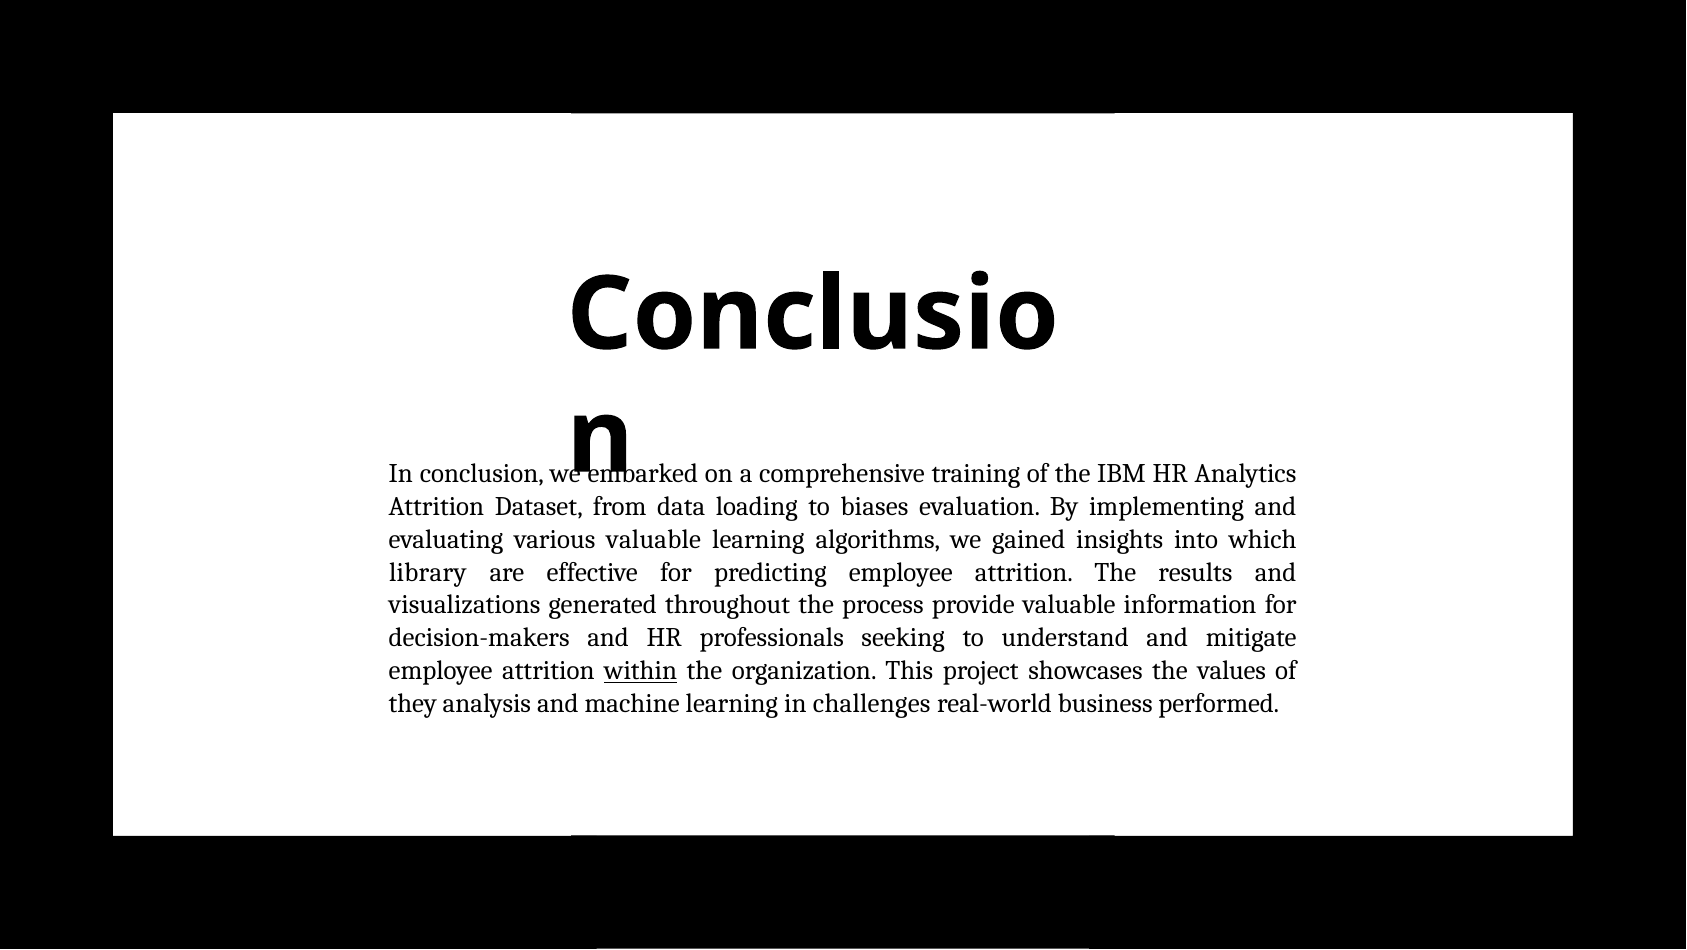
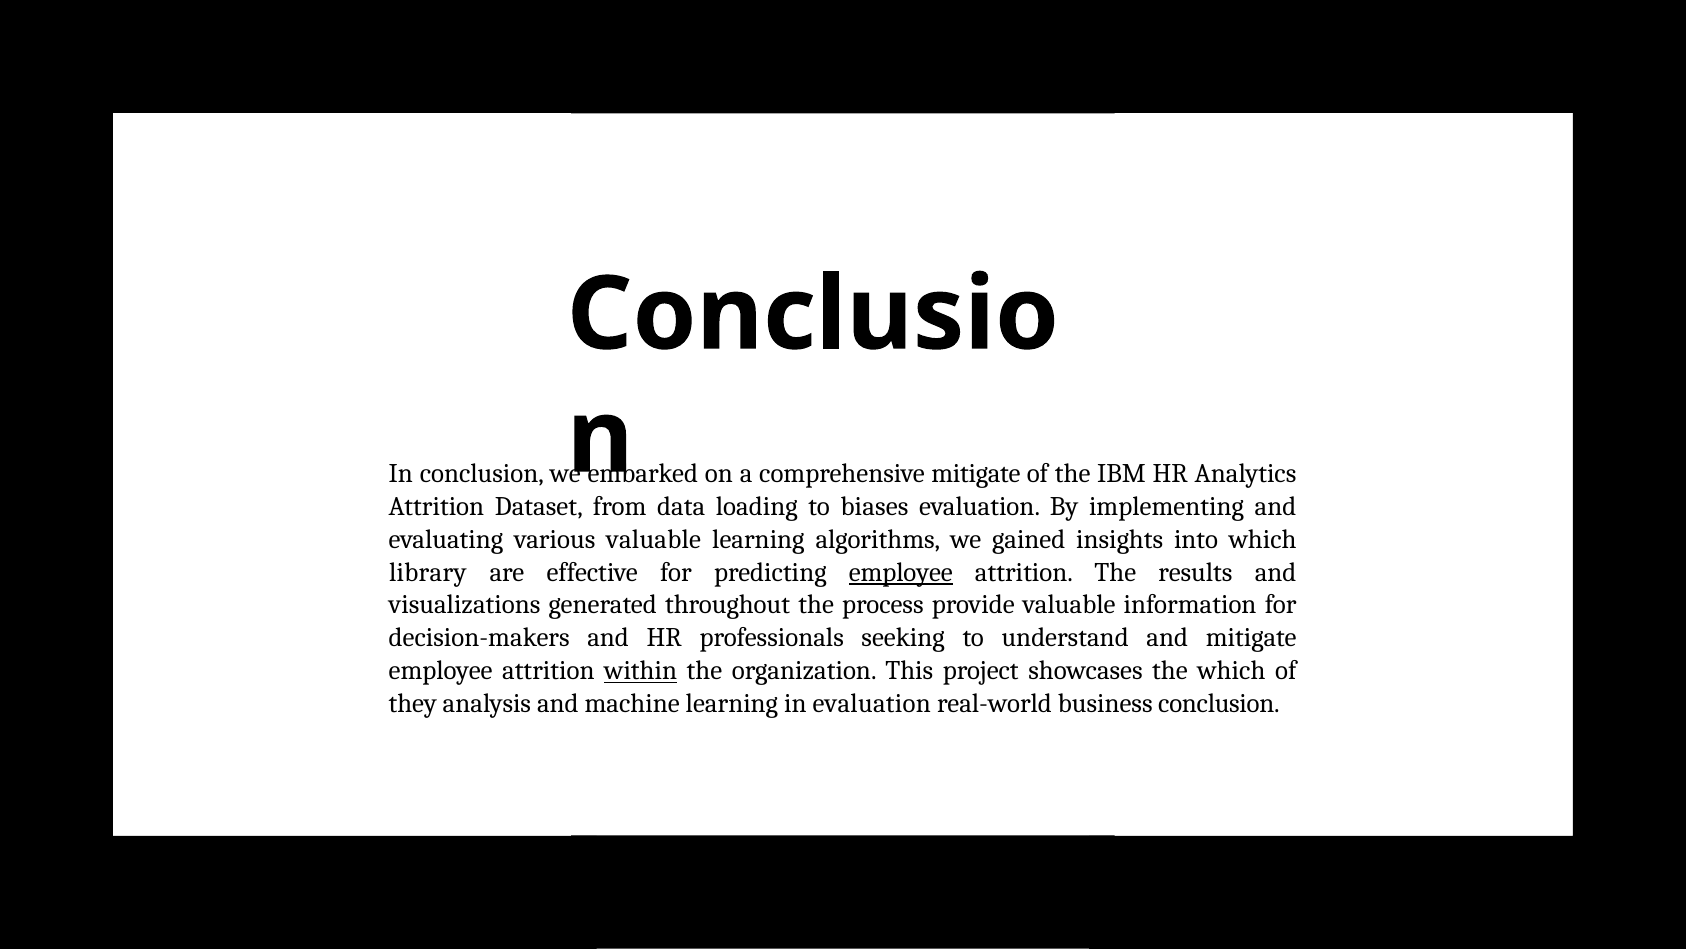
comprehensive training: training -> mitigate (976, 473)
employee underline: none -> present (901, 572)
the values: values -> which (1231, 671)
in challenges: challenges -> evaluation (872, 703)
business performed: performed -> conclusion (1219, 703)
